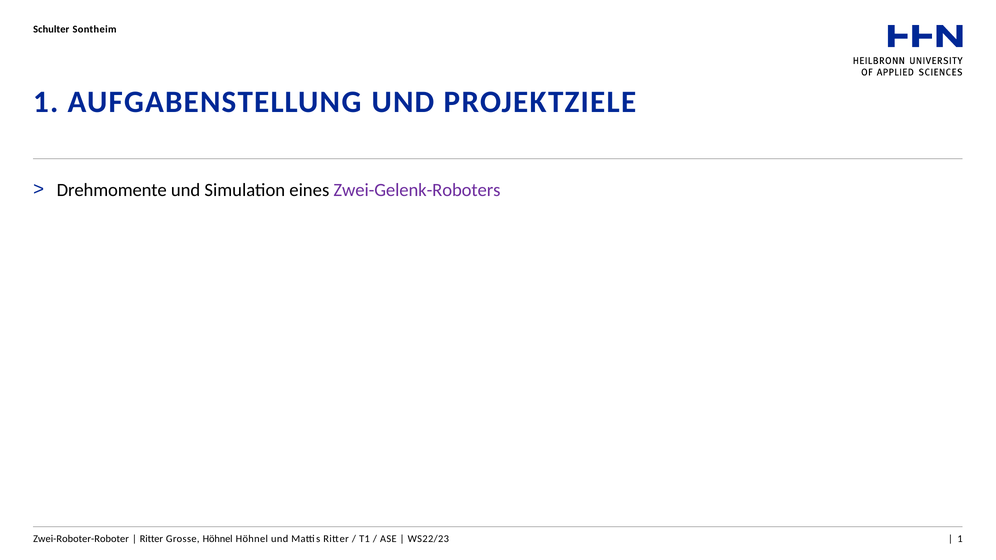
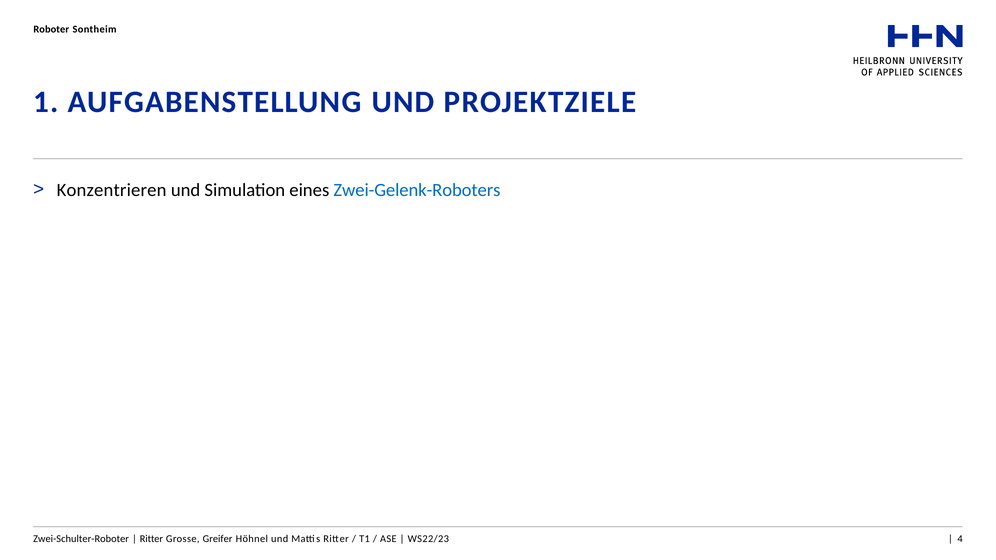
Schulter: Schulter -> Roboter (51, 29)
Drehmomente: Drehmomente -> Konzentrieren (112, 190)
Zwei-Gelenk-Roboters colour: purple -> blue (417, 190)
Zwei-Roboter-Roboter: Zwei-Roboter-Roboter -> Zwei-Schulter-Roboter (81, 539)
Grosse Höhnel: Höhnel -> Greifer (218, 539)
1: 1 -> 4 (960, 539)
